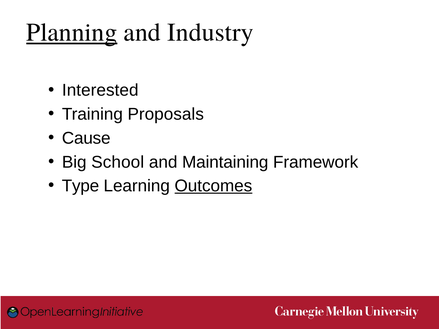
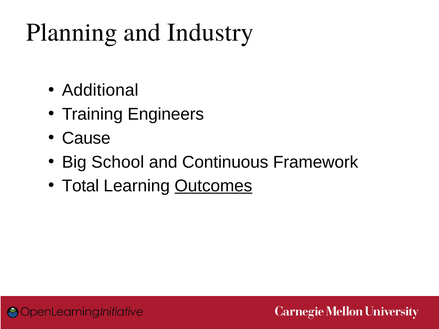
Planning underline: present -> none (72, 33)
Interested: Interested -> Additional (100, 90)
Proposals: Proposals -> Engineers (166, 114)
Maintaining: Maintaining -> Continuous (225, 162)
Type: Type -> Total (80, 186)
